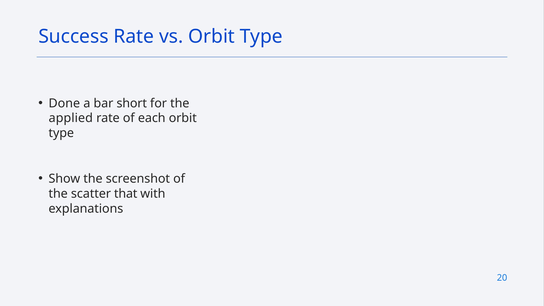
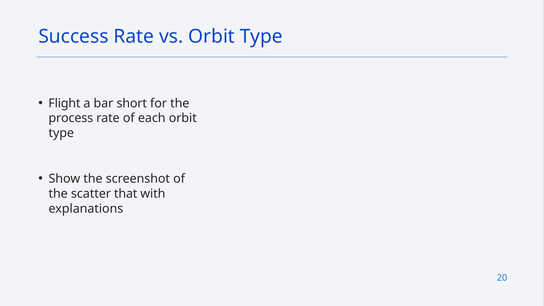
Done: Done -> Flight (64, 103)
applied: applied -> process (71, 118)
